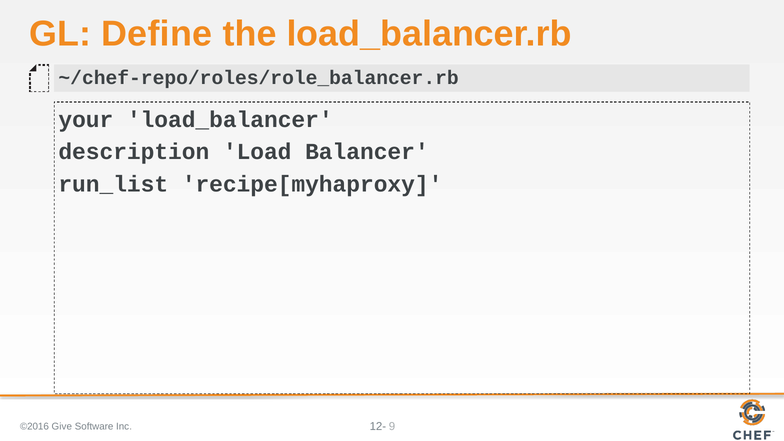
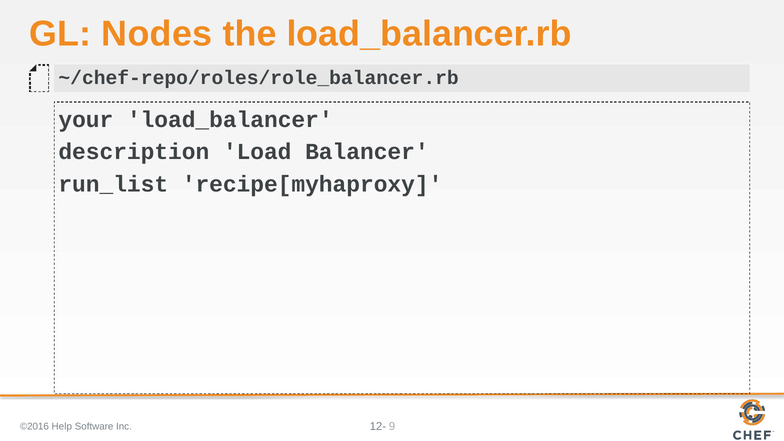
Define: Define -> Nodes (157, 34)
Give: Give -> Help (62, 427)
